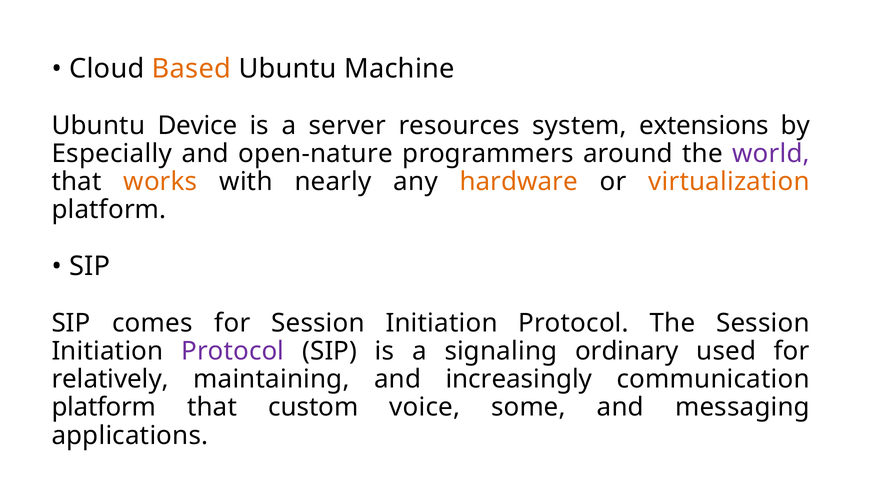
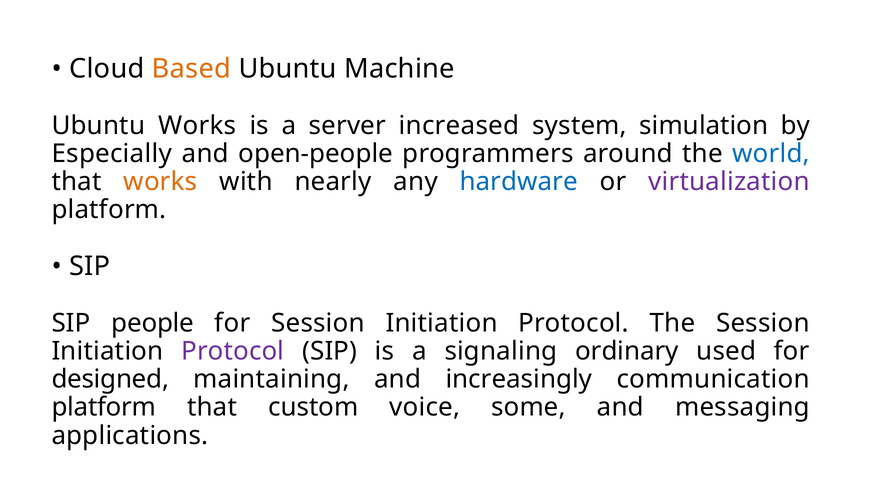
Ubuntu Device: Device -> Works (197, 126)
resources: resources -> increased (459, 126)
extensions: extensions -> simulation (704, 126)
open-nature: open-nature -> open-people (316, 154)
world colour: purple -> blue (771, 154)
hardware colour: orange -> blue (519, 182)
virtualization colour: orange -> purple (729, 182)
comes: comes -> people (153, 323)
relatively: relatively -> designed (110, 379)
